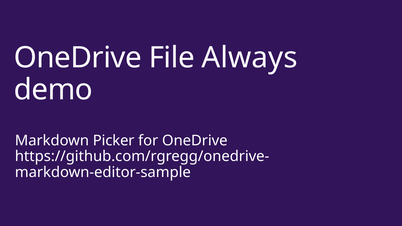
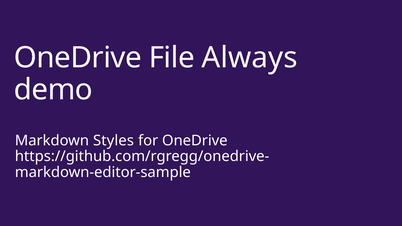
Picker: Picker -> Styles (113, 141)
